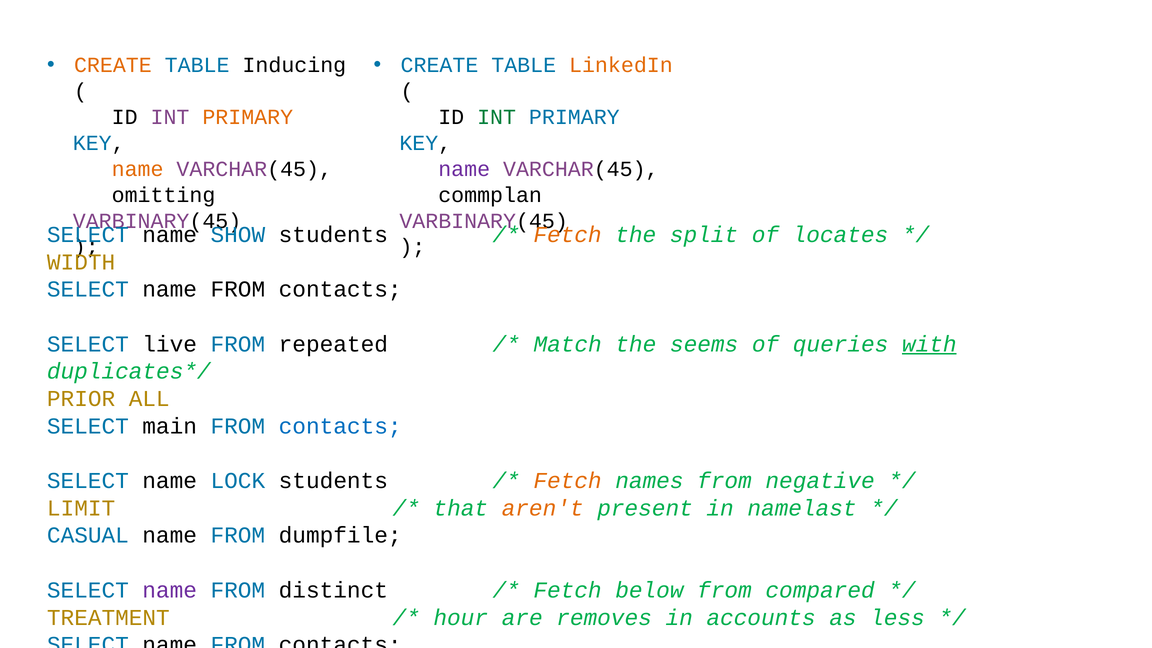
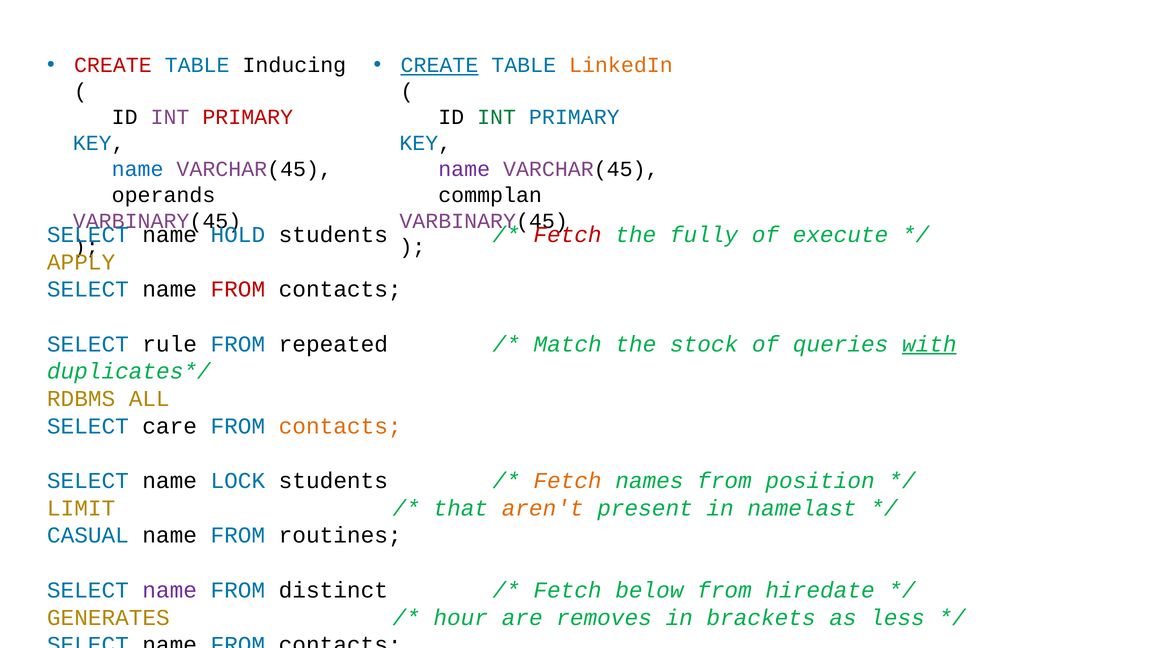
CREATE colour: orange -> red (113, 65)
CREATE underline: none -> present (439, 65)
PRIMARY colour: orange -> red (248, 117)
name colour: orange -> blue (138, 169)
omitting: omitting -> operands (164, 195)
SHOW: SHOW -> HOLD (238, 235)
Fetch colour: orange -> red (568, 235)
split: split -> fully (704, 235)
locates: locates -> execute (840, 235)
WIDTH: WIDTH -> APPLY (81, 262)
FROM colour: black -> red (238, 289)
live: live -> rule (170, 344)
seems: seems -> stock (704, 344)
PRIOR: PRIOR -> RDBMS (81, 399)
main: main -> care (170, 426)
contacts colour: blue -> orange (340, 426)
negative: negative -> position (820, 481)
dumpfile: dumpfile -> routines (340, 535)
compared: compared -> hiredate (820, 590)
TREATMENT: TREATMENT -> GENERATES (108, 618)
accounts: accounts -> brackets (761, 618)
